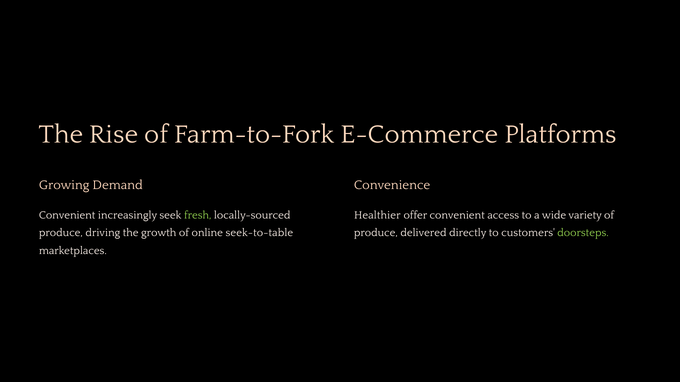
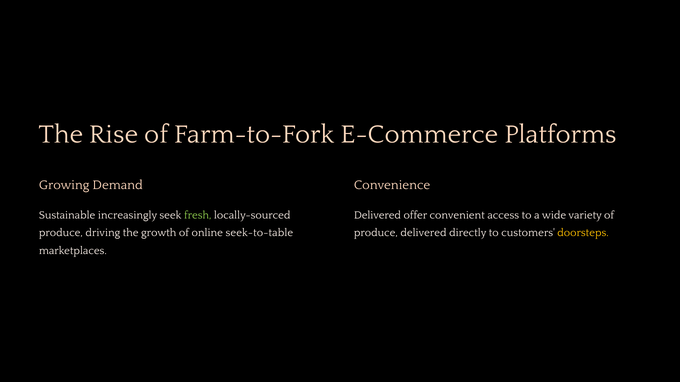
Convenient: Convenient -> Sustainable (67, 215)
Healthier: Healthier -> Delivered (377, 215)
doorsteps colour: light green -> yellow (583, 233)
